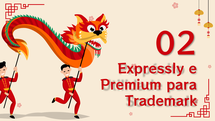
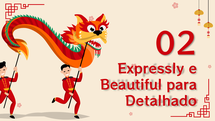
Premium: Premium -> Beautiful (131, 85)
Trademark: Trademark -> Detalhado (161, 101)
